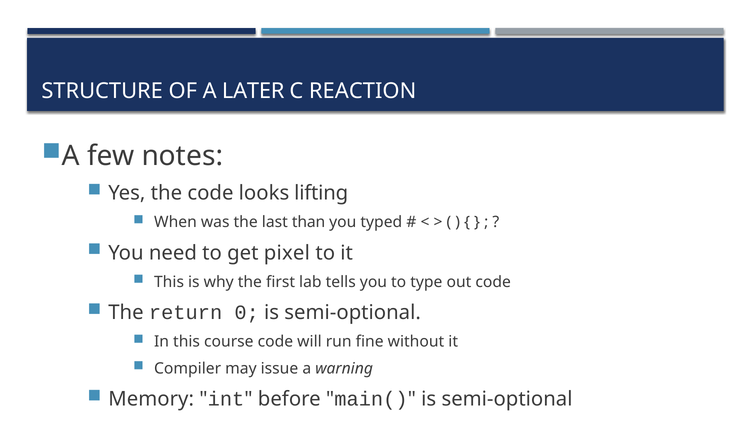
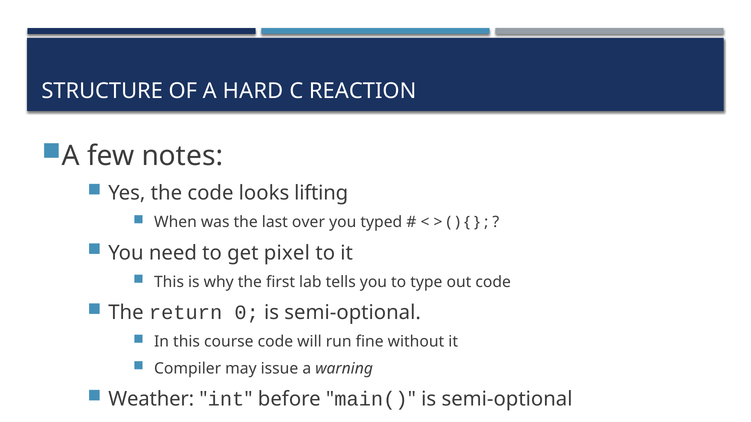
LATER: LATER -> HARD (253, 91)
than: than -> over (308, 222)
Memory: Memory -> Weather (151, 400)
